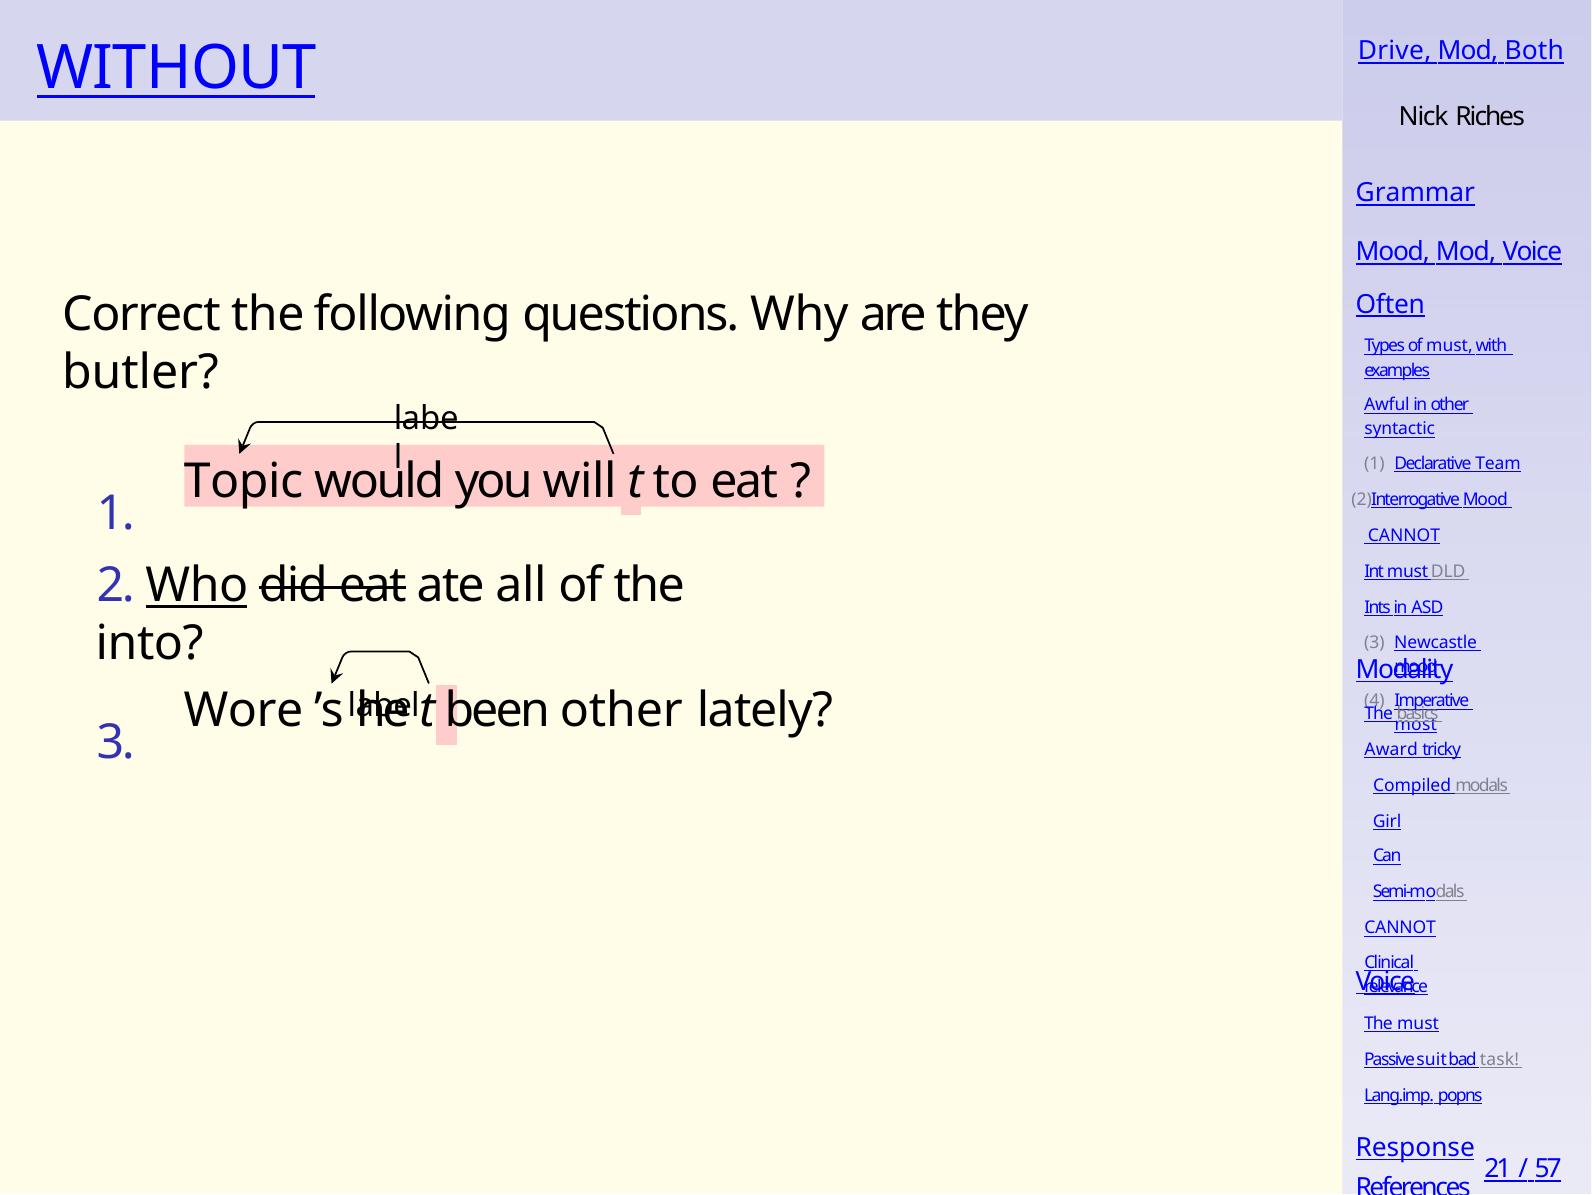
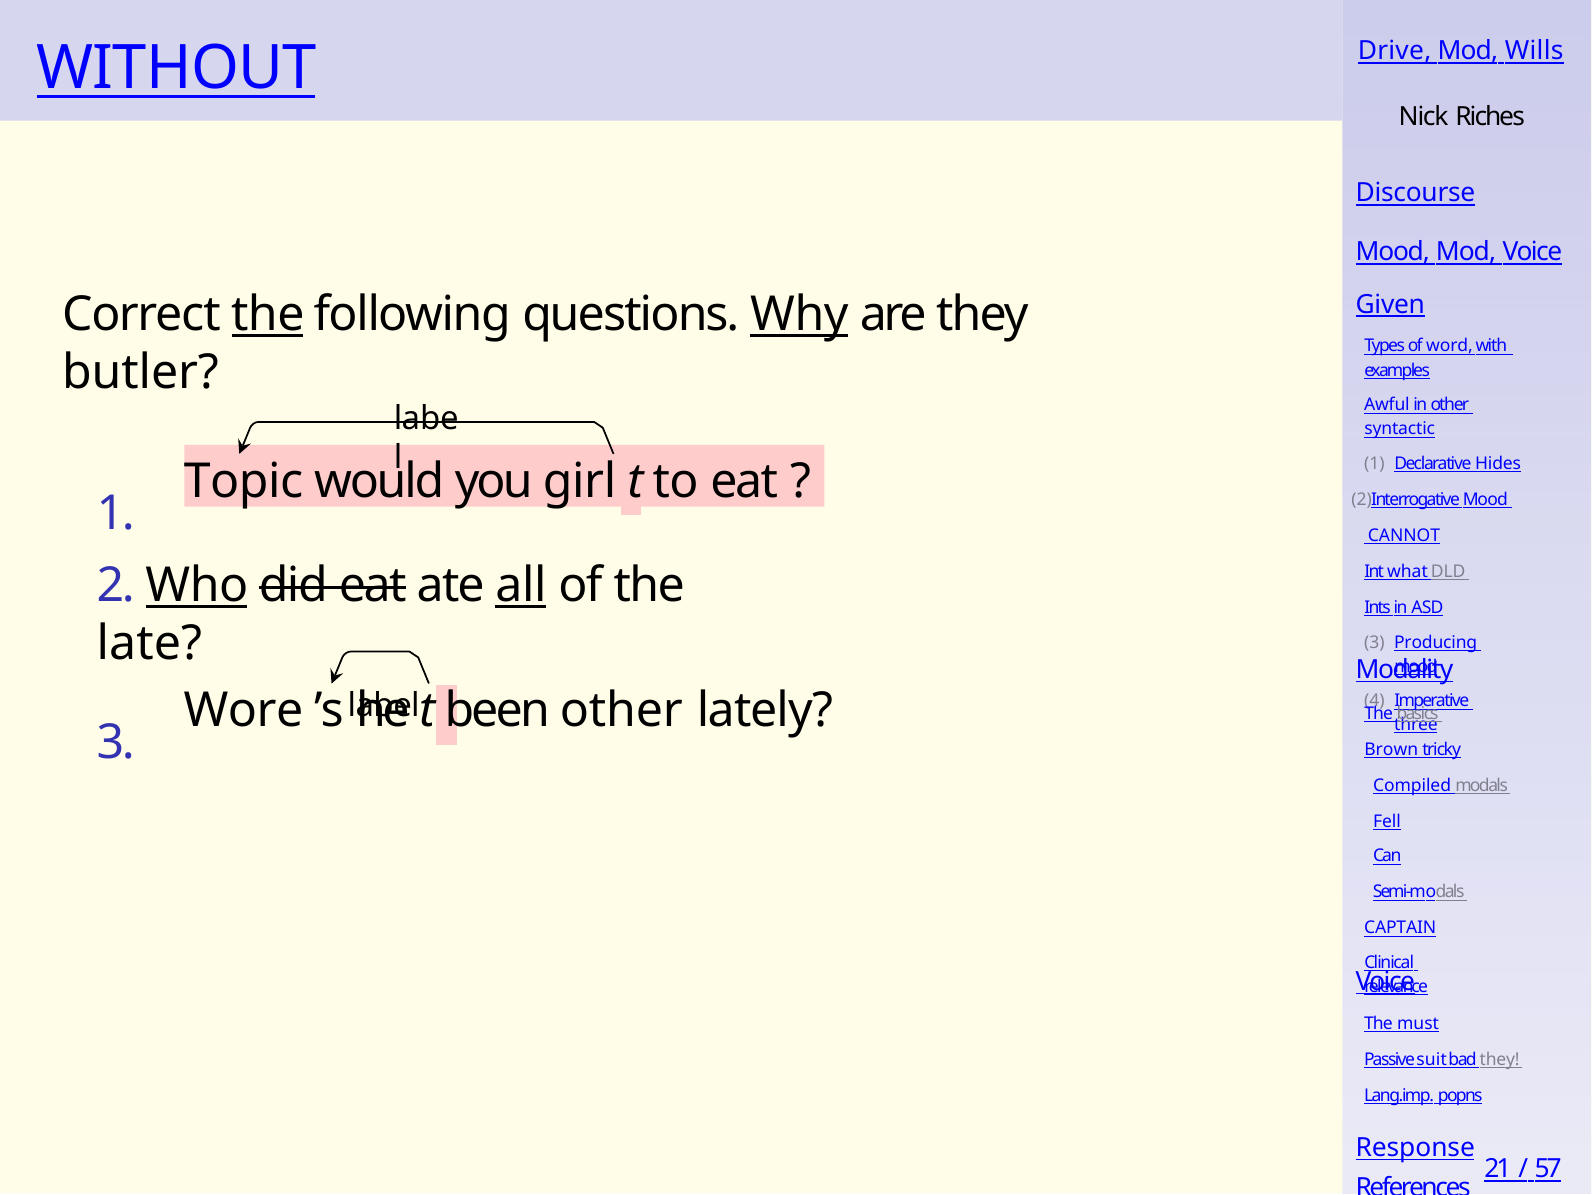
Both: Both -> Wills (1534, 51)
Grammar: Grammar -> Discourse (1415, 193)
Often: Often -> Given (1390, 304)
the underline: none -> present (268, 315)
Why underline: none -> present (799, 315)
of must: must -> word (1449, 346)
Team: Team -> Hides (1498, 464)
will: will -> girl (580, 481)
Int must: must -> what (1407, 572)
all underline: none -> present (521, 586)
into: into -> late (149, 643)
Newcastle: Newcastle -> Producing (1436, 643)
most: most -> three (1416, 725)
Award: Award -> Brown (1391, 749)
Girl: Girl -> Fell (1387, 821)
CANNOT: CANNOT -> CAPTAIN (1400, 928)
bad task: task -> they (1500, 1060)
